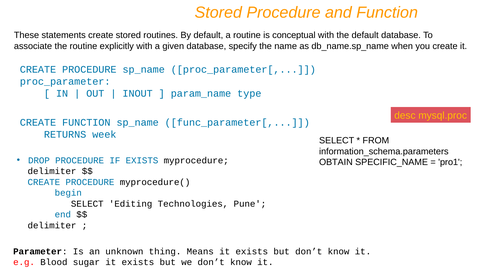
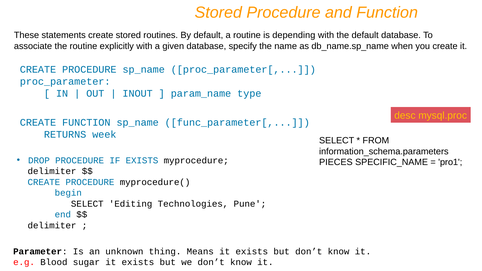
conceptual: conceptual -> depending (294, 35)
OBTAIN: OBTAIN -> PIECES (336, 162)
